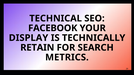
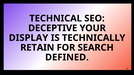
FACEBOOK: FACEBOOK -> DECEPTIVE (53, 28)
METRICS: METRICS -> DEFINED (67, 58)
